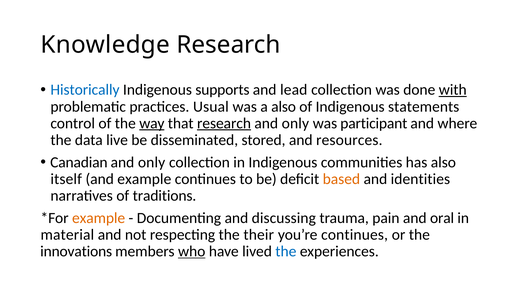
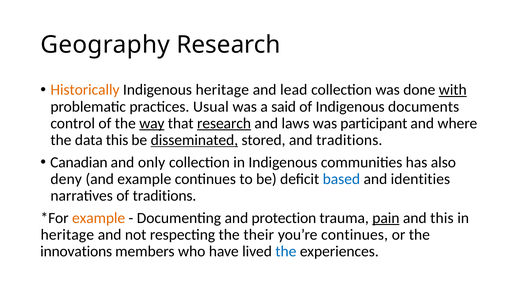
Knowledge: Knowledge -> Geography (105, 45)
Historically colour: blue -> orange (85, 90)
Indigenous supports: supports -> heritage (222, 90)
a also: also -> said (284, 106)
statements: statements -> documents (424, 106)
only: only -> laws (295, 123)
data live: live -> this (117, 140)
disseminated underline: none -> present (194, 140)
and resources: resources -> traditions (349, 140)
itself: itself -> deny (66, 179)
based colour: orange -> blue (341, 179)
discussing: discussing -> protection (284, 218)
pain underline: none -> present (386, 218)
and oral: oral -> this (442, 218)
material: material -> heritage (67, 234)
who underline: present -> none (192, 251)
